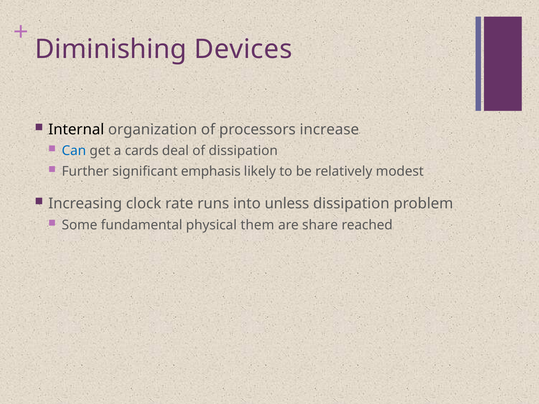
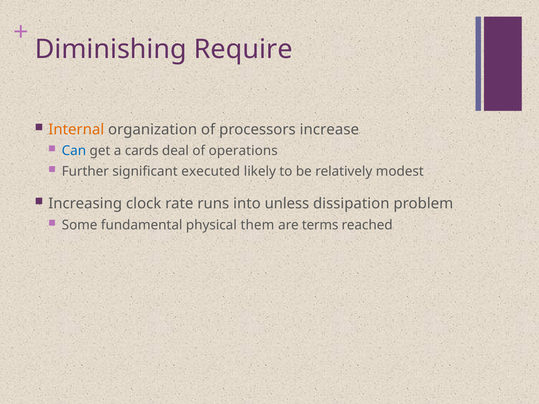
Devices: Devices -> Require (243, 49)
Internal colour: black -> orange (76, 130)
of dissipation: dissipation -> operations (243, 151)
emphasis: emphasis -> executed (211, 172)
share: share -> terms (320, 225)
